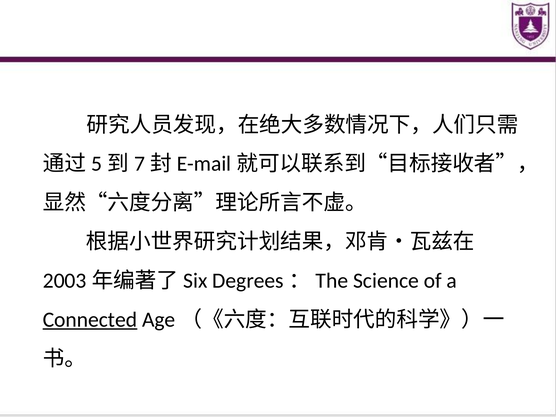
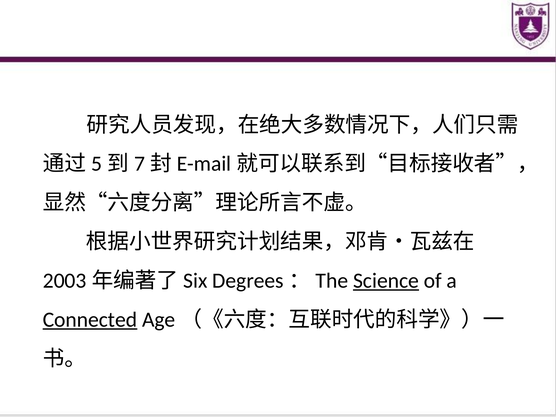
Science underline: none -> present (386, 281)
